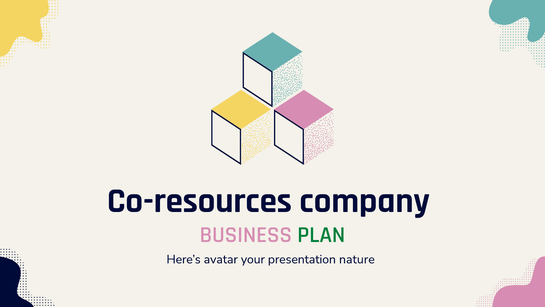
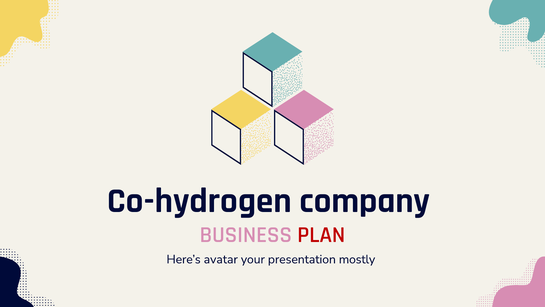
Co-resources: Co-resources -> Co-hydrogen (199, 201)
PLAN colour: green -> red (321, 234)
nature: nature -> mostly (357, 259)
